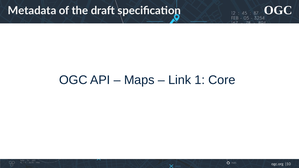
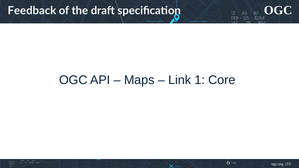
Metadata: Metadata -> Feedback (32, 11)
